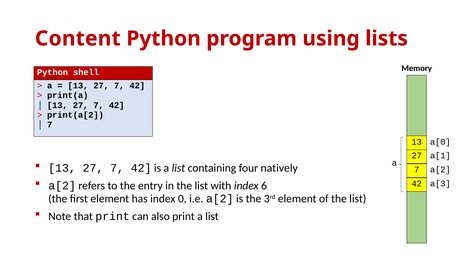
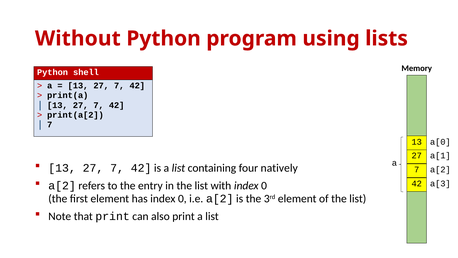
Content: Content -> Without (78, 38)
with index 6: 6 -> 0 (264, 185)
